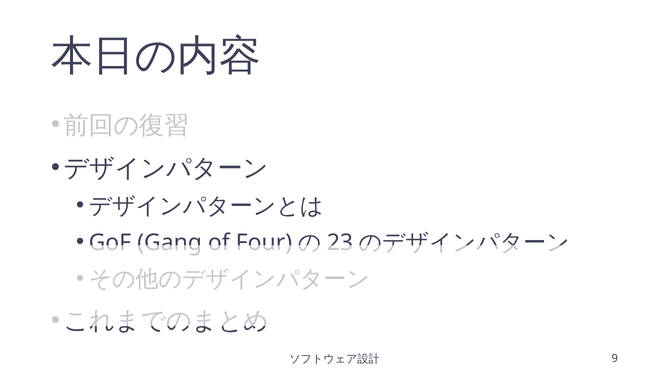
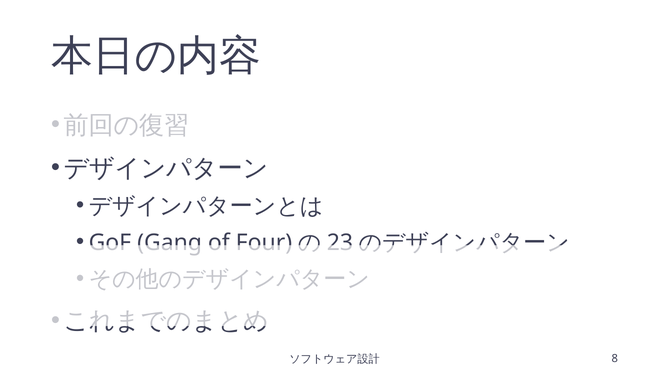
9: 9 -> 8 (615, 359)
